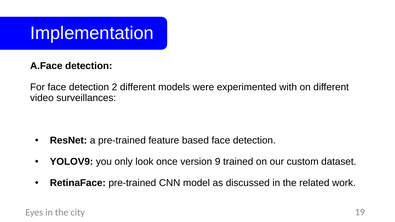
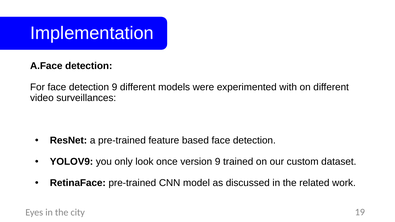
detection 2: 2 -> 9 (115, 87)
